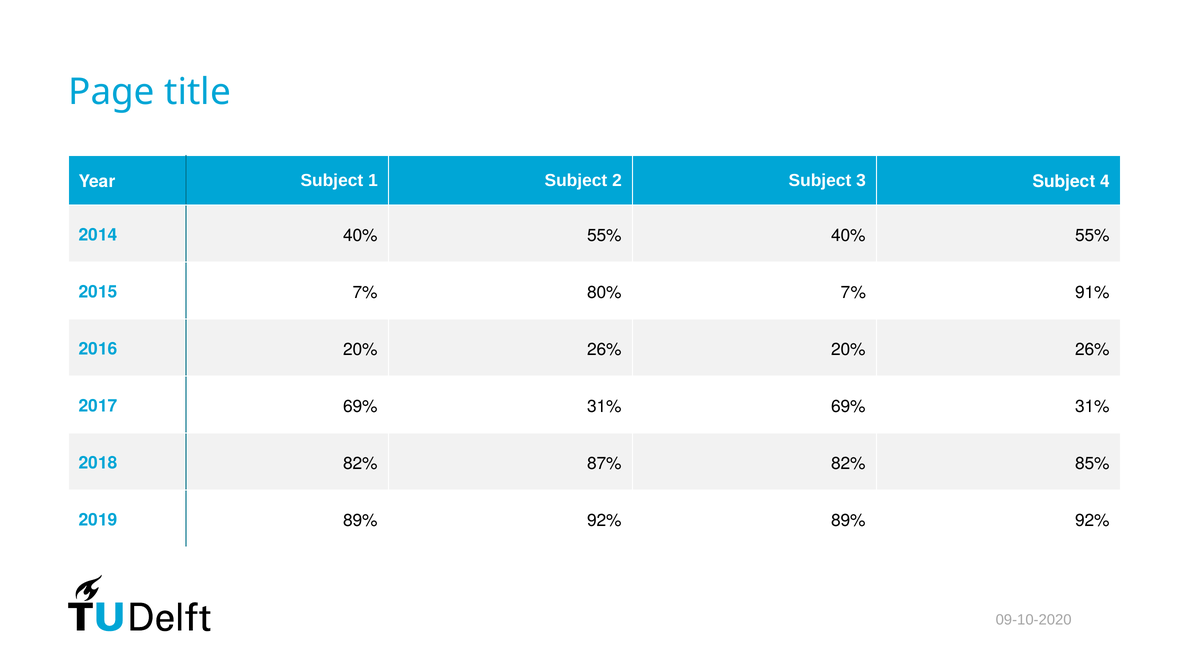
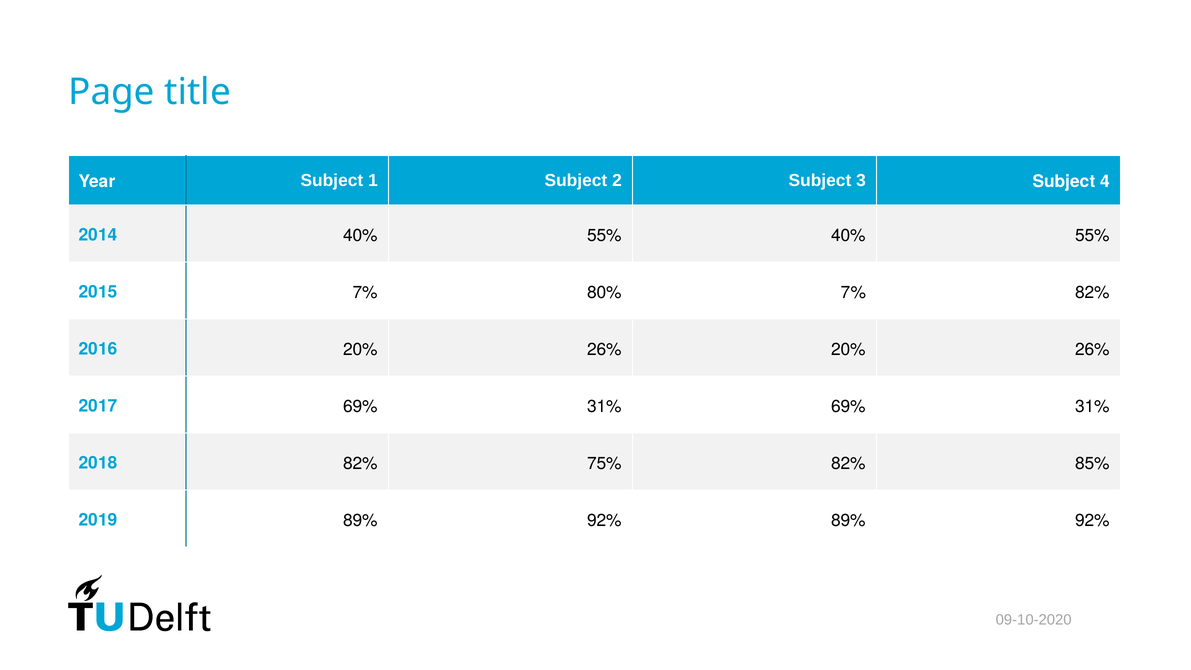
7% 91%: 91% -> 82% (1093, 292)
87%: 87% -> 75% (604, 463)
